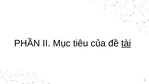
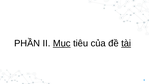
Mục underline: none -> present (62, 43)
